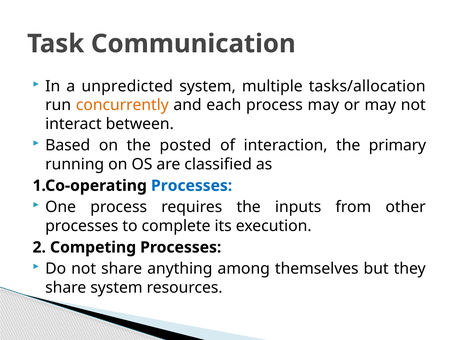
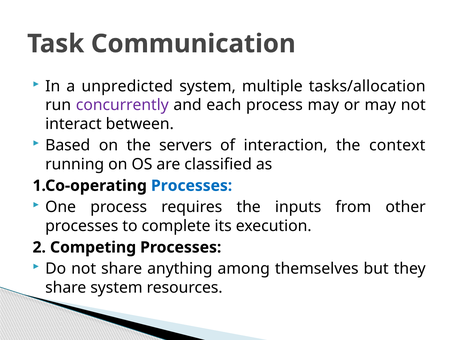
concurrently colour: orange -> purple (122, 105)
posted: posted -> servers (186, 145)
primary: primary -> context (397, 145)
